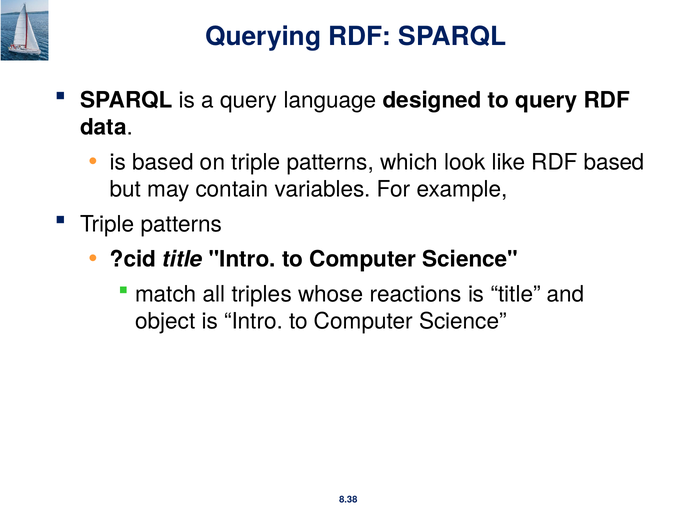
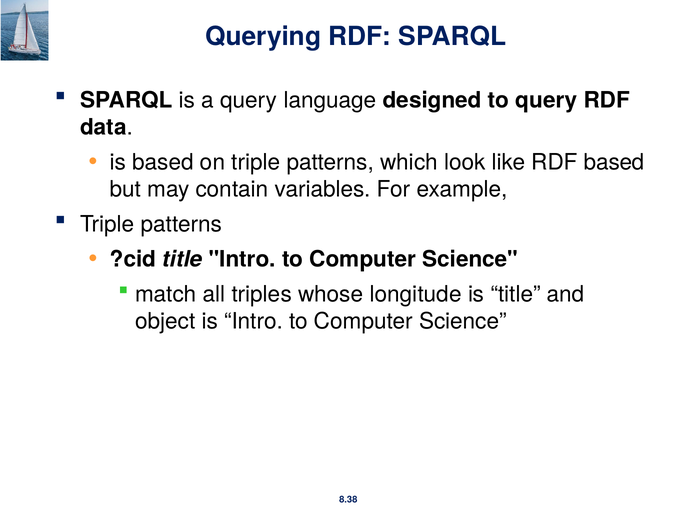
reactions: reactions -> longitude (416, 294)
